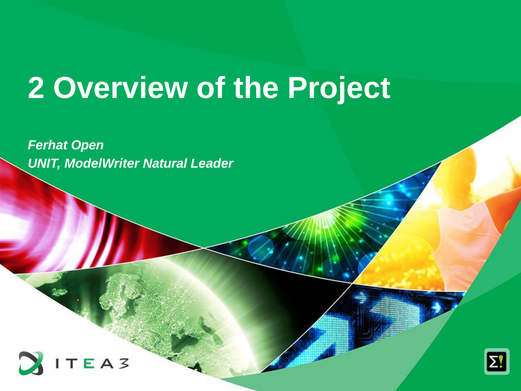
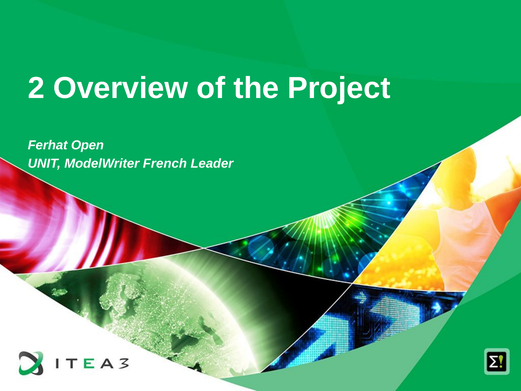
Natural: Natural -> French (165, 163)
